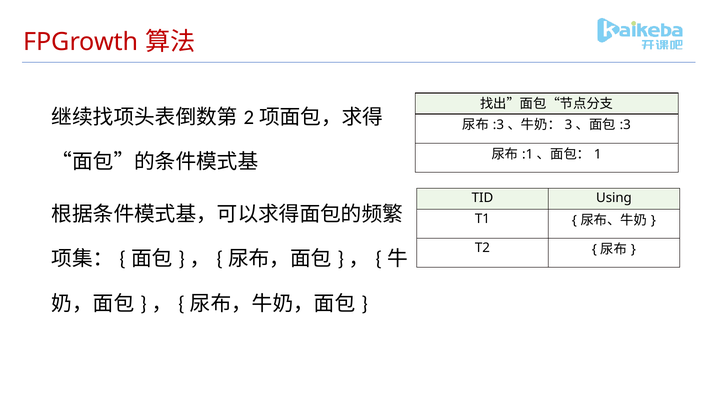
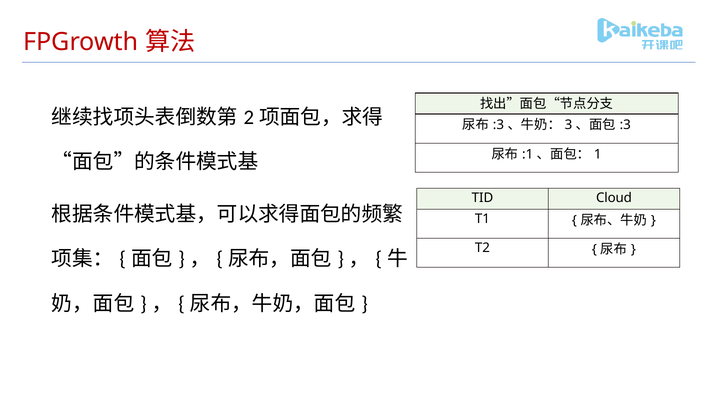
Using: Using -> Cloud (614, 198)
